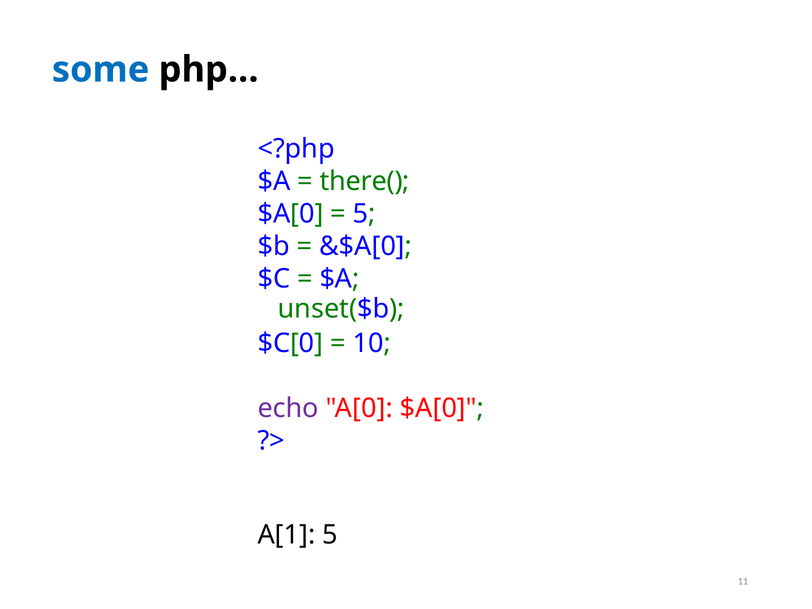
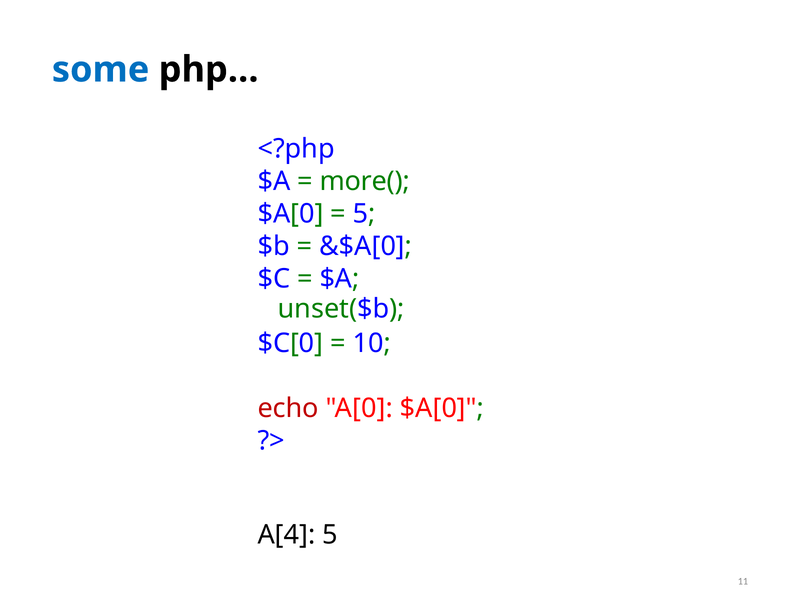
there(: there( -> more( (365, 181)
echo colour: purple -> red (288, 409)
A[1: A[1 -> A[4 (286, 535)
